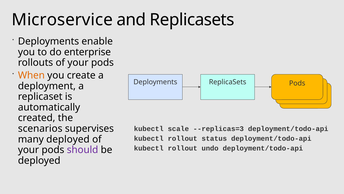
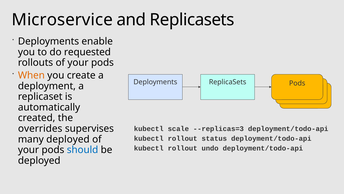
enterprise: enterprise -> requested (87, 52)
scenarios: scenarios -> overrides (40, 128)
should colour: purple -> blue (83, 150)
